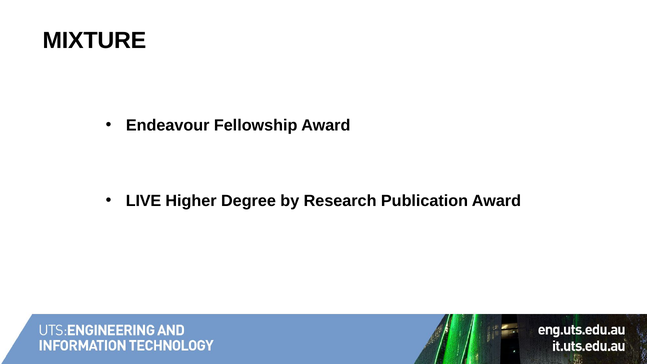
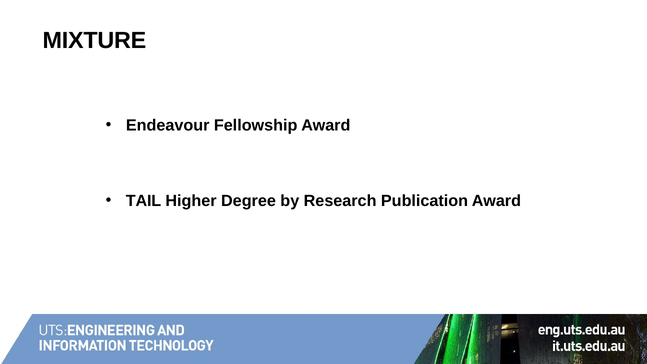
LIVE: LIVE -> TAIL (144, 201)
